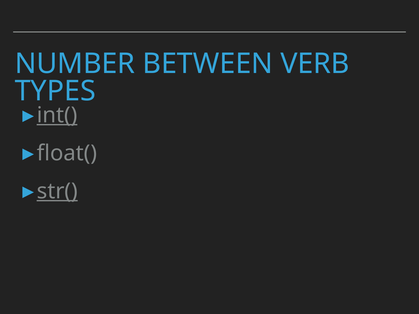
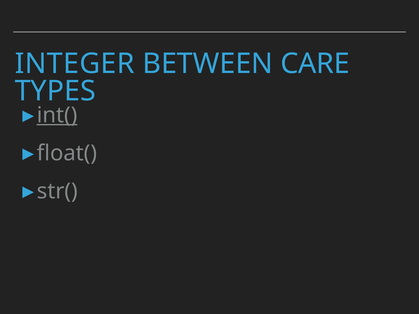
NUMBER: NUMBER -> INTEGER (75, 64)
VERB: VERB -> CARE (315, 64)
str( underline: present -> none (57, 191)
